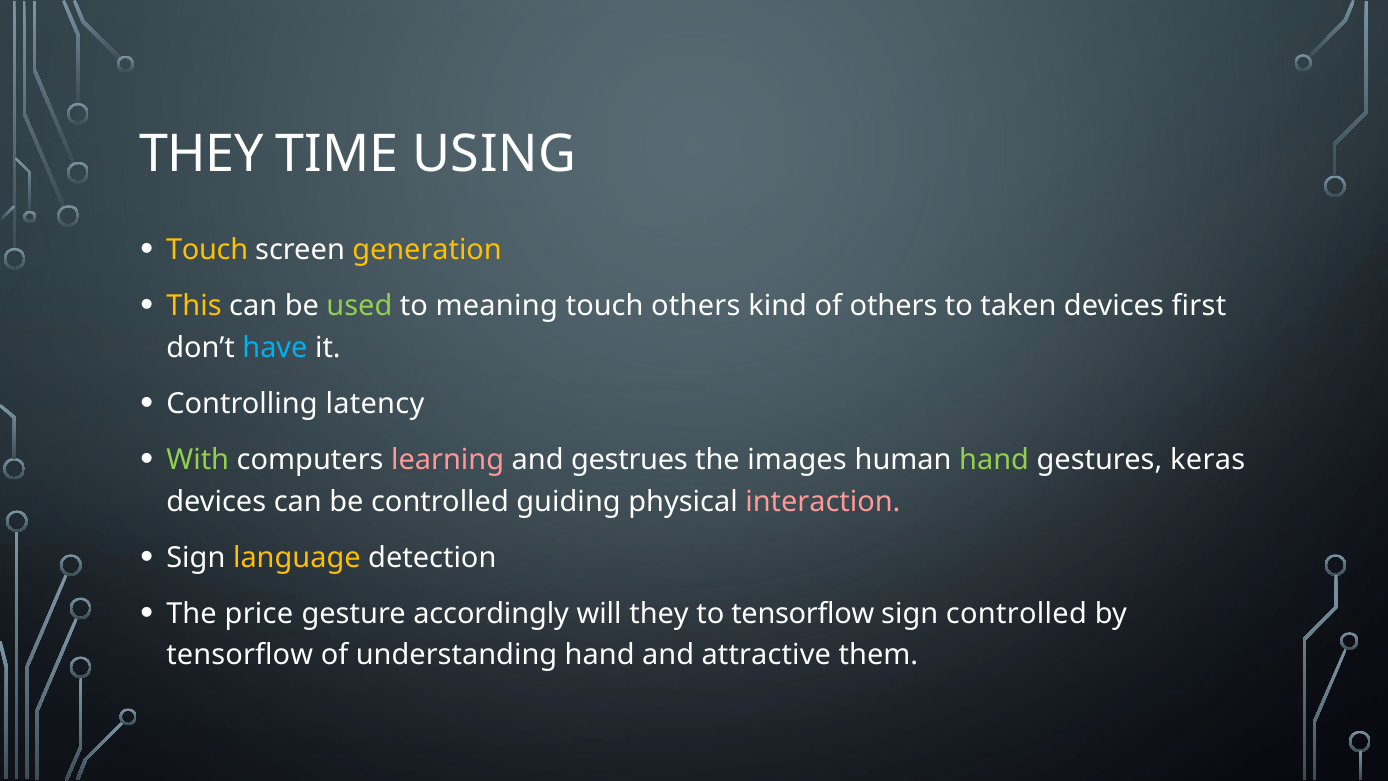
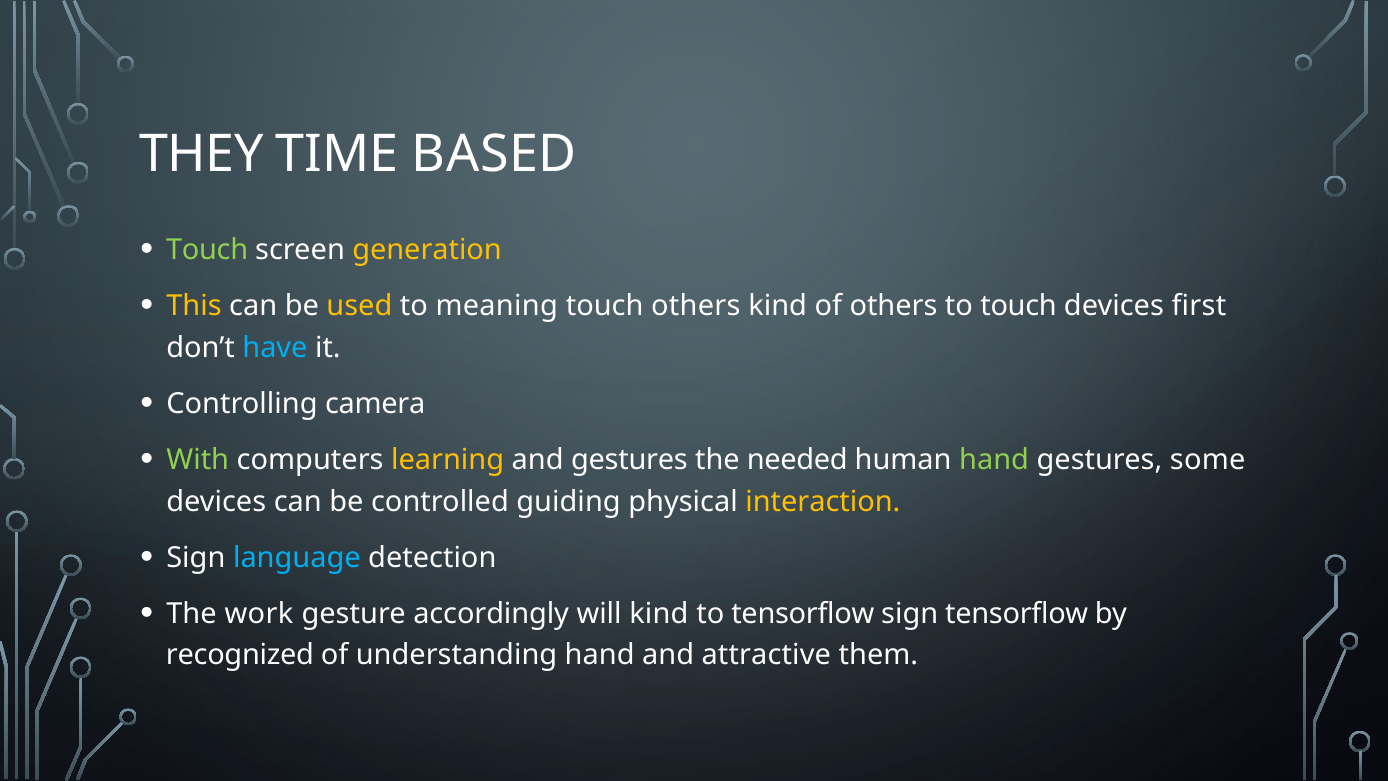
USING: USING -> BASED (494, 154)
Touch colour: yellow -> light green (207, 250)
used colour: light green -> yellow (359, 306)
to taken: taken -> touch (1019, 306)
latency: latency -> camera (375, 404)
learning colour: pink -> yellow (448, 460)
and gestrues: gestrues -> gestures (629, 460)
images: images -> needed (797, 460)
keras: keras -> some (1208, 460)
interaction colour: pink -> yellow (823, 501)
language colour: yellow -> light blue (297, 557)
price: price -> work (259, 614)
will they: they -> kind (659, 614)
sign controlled: controlled -> tensorflow (1017, 614)
tensorflow: tensorflow -> recognized (240, 655)
